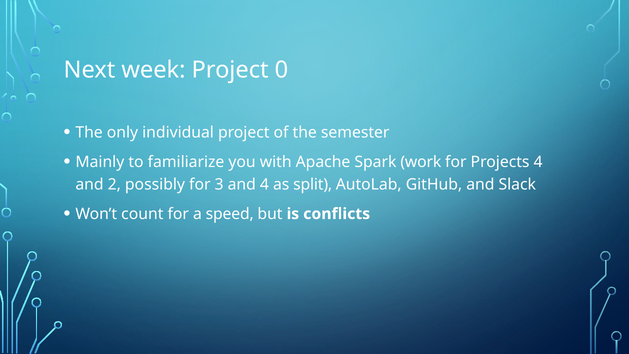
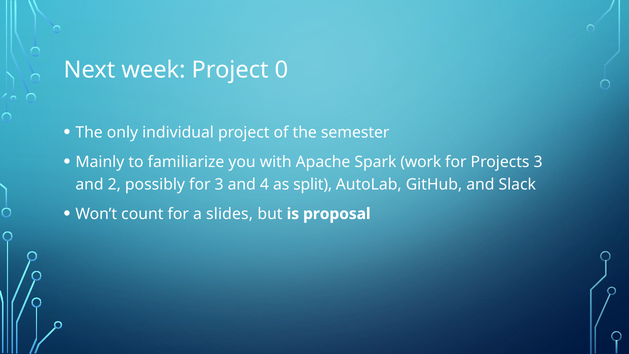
Projects 4: 4 -> 3 (538, 162)
speed: speed -> slides (230, 214)
conflicts: conflicts -> proposal (337, 214)
